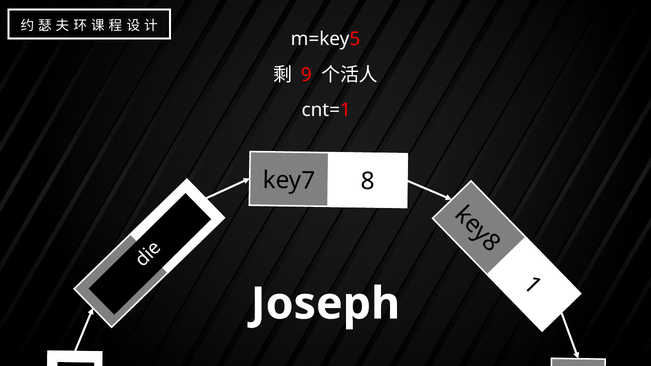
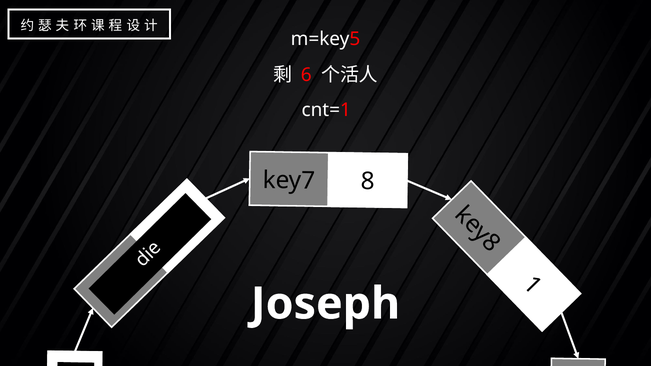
9: 9 -> 6 (306, 75)
